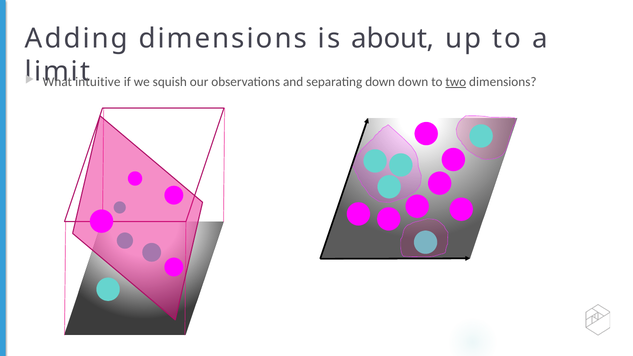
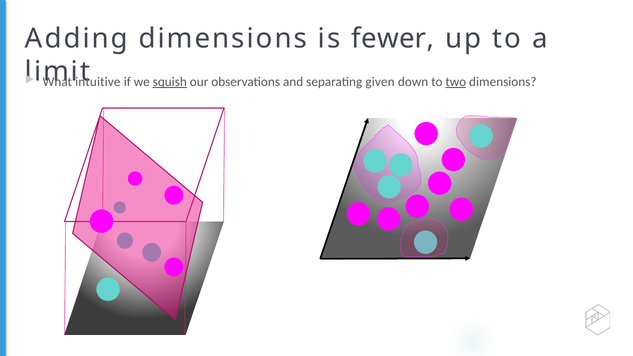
about: about -> fewer (393, 39)
squish underline: none -> present (170, 82)
separating down: down -> given (380, 82)
